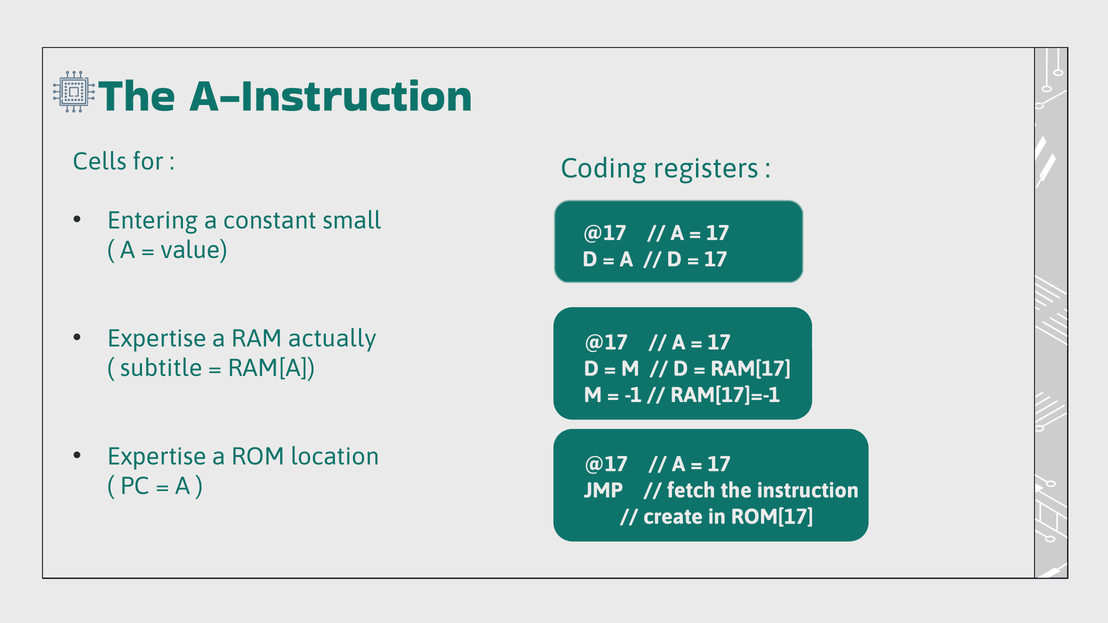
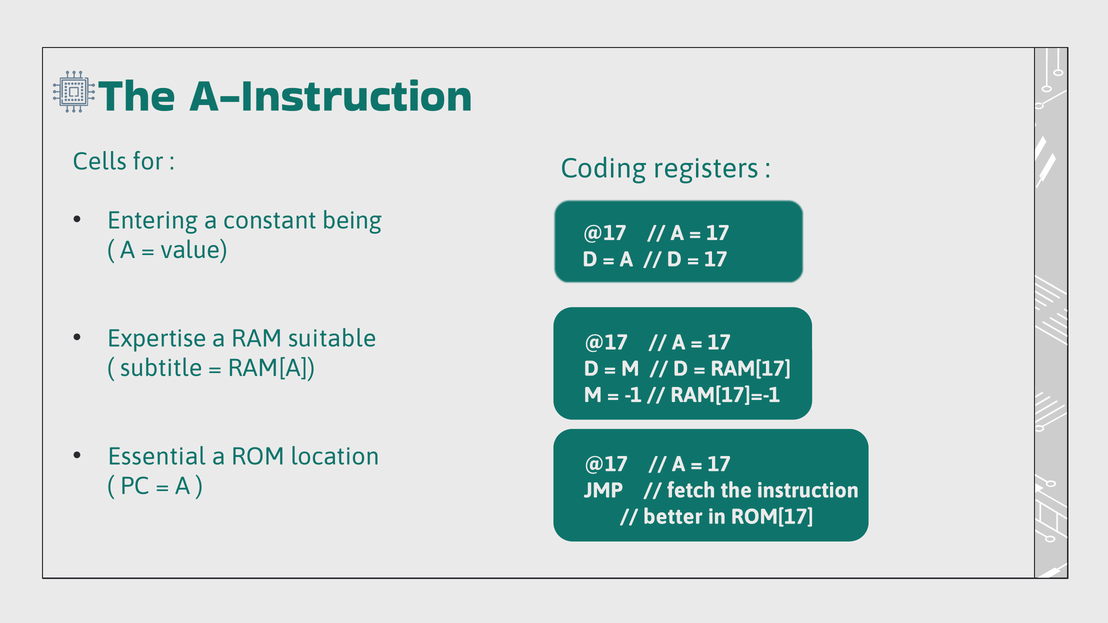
small: small -> being (352, 221)
actually: actually -> suitable (332, 339)
Expertise: Expertise -> Essential (157, 457)
create: create -> better (673, 517)
